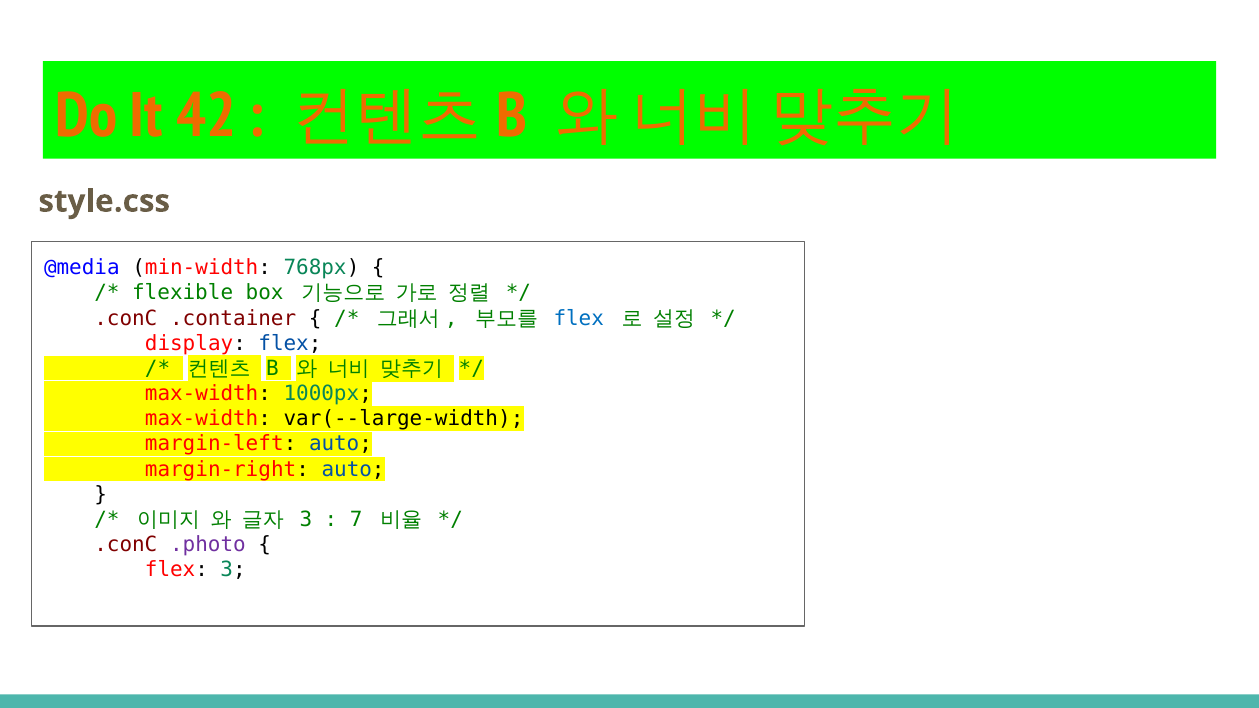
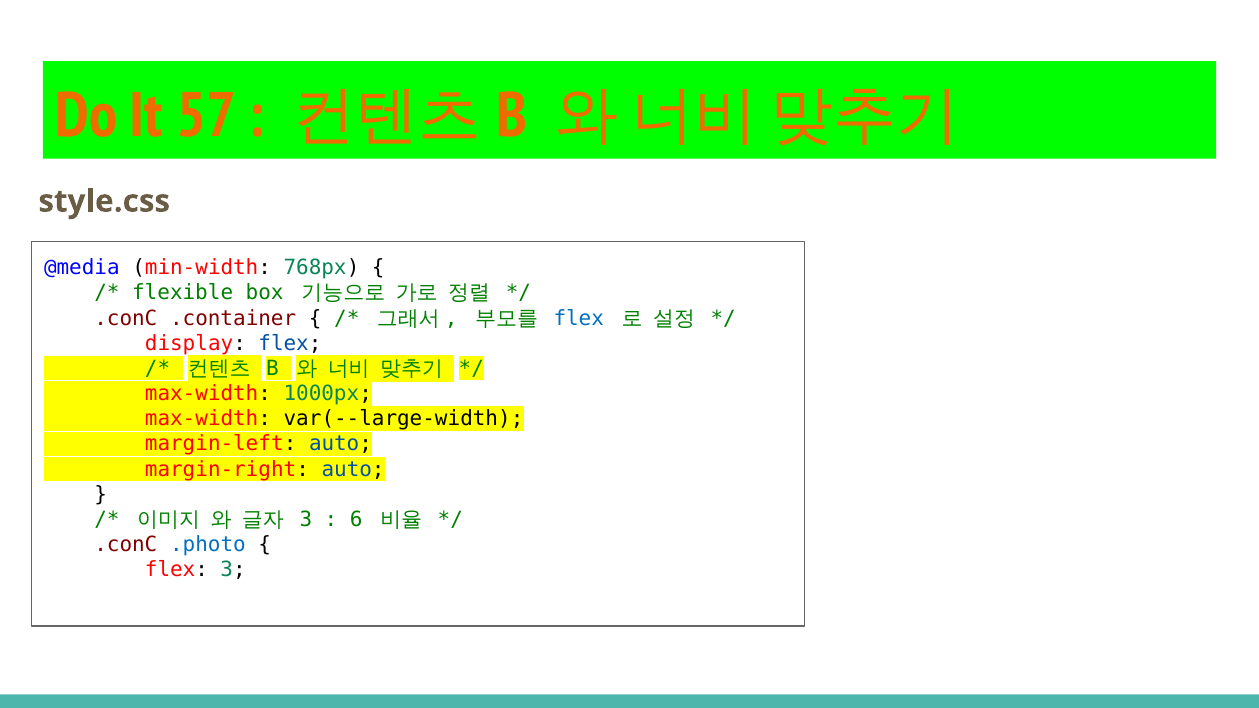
42: 42 -> 57 (206, 116)
7: 7 -> 6 (356, 520)
.photo colour: purple -> blue (208, 545)
